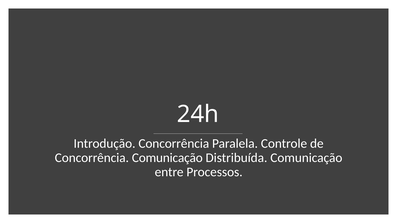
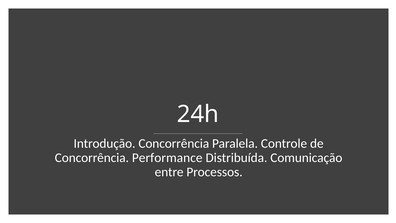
Concorrência Comunicação: Comunicação -> Performance (167, 158)
